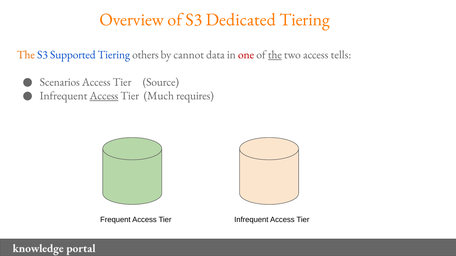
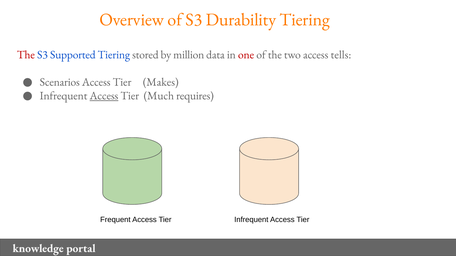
Dedicated: Dedicated -> Durability (241, 20)
The colour: orange -> red (26, 55)
others: others -> stored (145, 55)
cannot: cannot -> million (189, 55)
the underline: present -> none (275, 55)
Source: Source -> Makes (161, 82)
